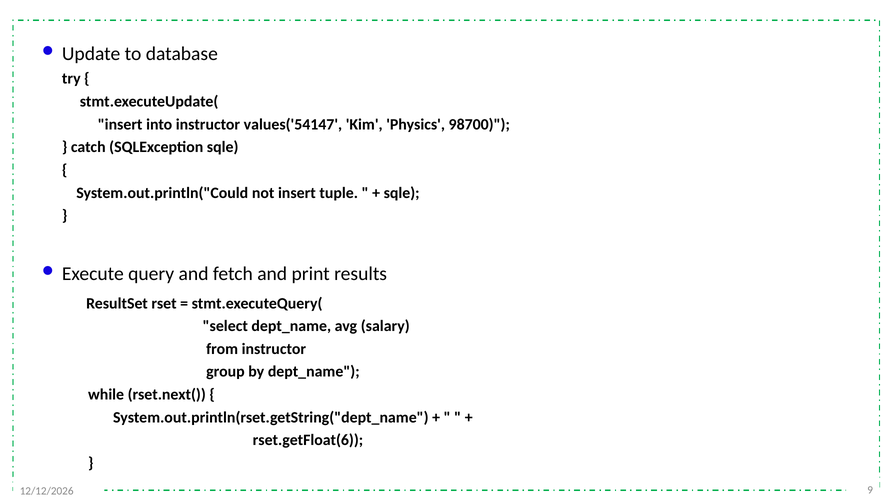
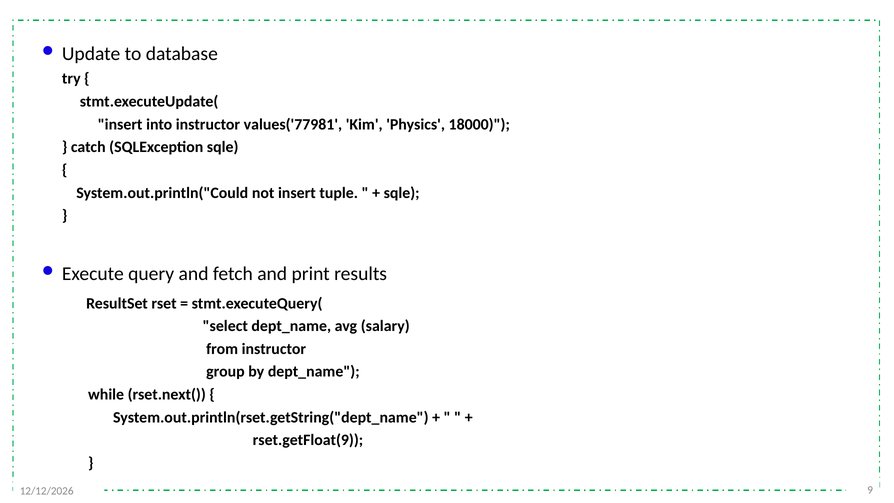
values('54147: values('54147 -> values('77981 (293, 124)
98700: 98700 -> 18000 (479, 124)
rset.getFloat(6: rset.getFloat(6 -> rset.getFloat(9 (308, 440)
